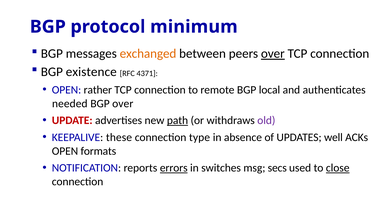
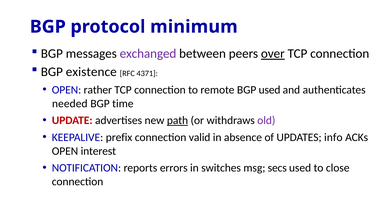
exchanged colour: orange -> purple (148, 54)
BGP local: local -> used (270, 90)
BGP over: over -> time (123, 103)
these: these -> prefix (119, 137)
type: type -> valid (200, 137)
well: well -> info (333, 137)
formats: formats -> interest (98, 151)
errors underline: present -> none (174, 168)
close underline: present -> none (338, 168)
